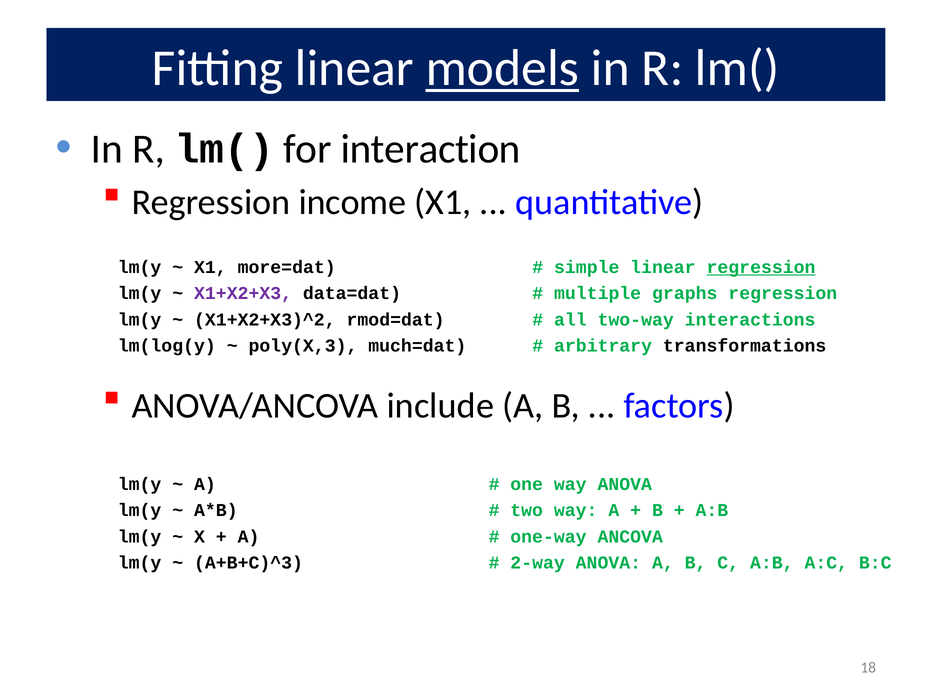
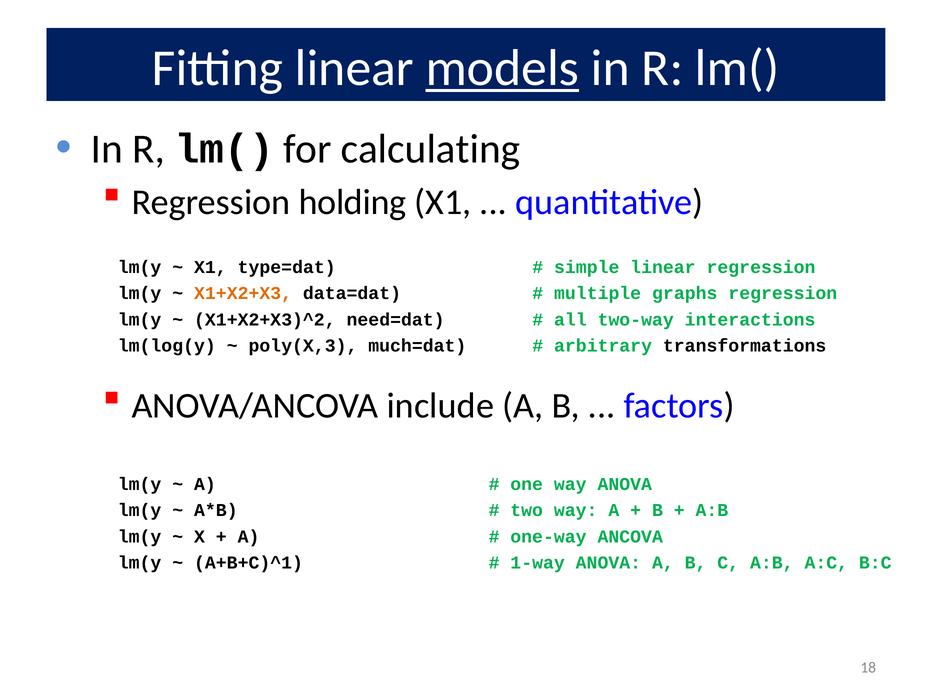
interaction: interaction -> calculating (430, 149)
income: income -> holding (352, 202)
more=dat: more=dat -> type=dat (287, 267)
regression underline: present -> none (761, 267)
X1+X2+X3 colour: purple -> orange (243, 293)
rmod=dat: rmod=dat -> need=dat (396, 320)
A+B+C)^3: A+B+C)^3 -> A+B+C)^1 (249, 563)
2-way: 2-way -> 1-way (538, 563)
